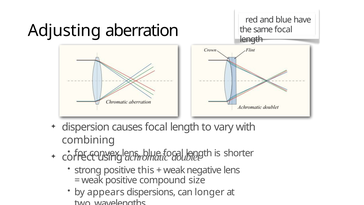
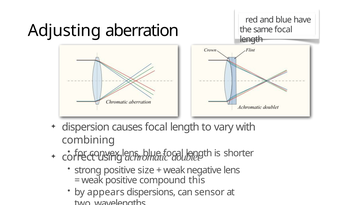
this: this -> size (146, 170)
size: size -> this (197, 180)
longer: longer -> sensor (210, 192)
